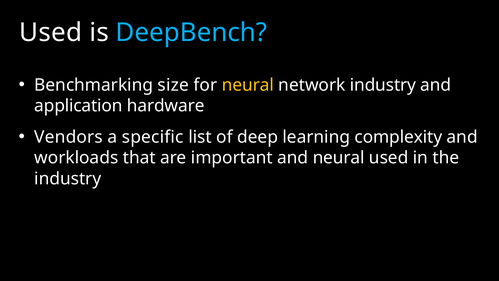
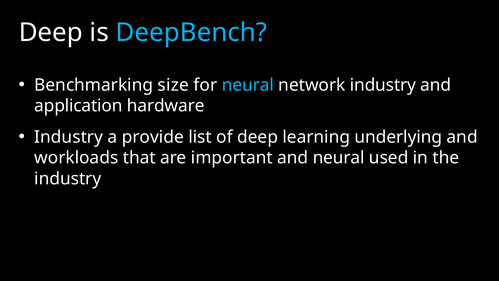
Used: Used -> Deep (51, 33)
neural colour: yellow -> light blue (248, 85)
Vendors: Vendors -> Industry (69, 137)
specific: specific -> provide (153, 137)
complexity: complexity -> underlying (398, 137)
